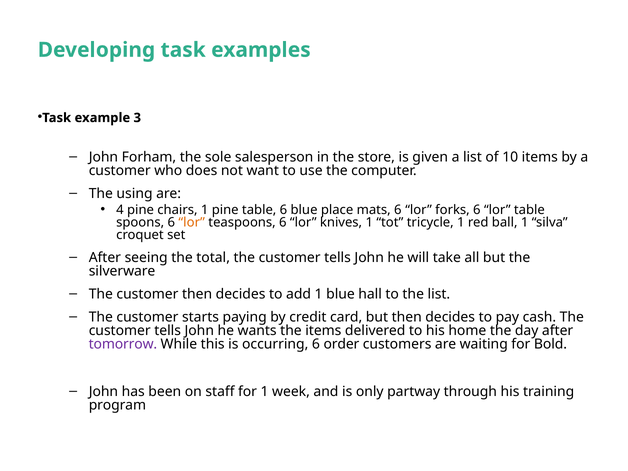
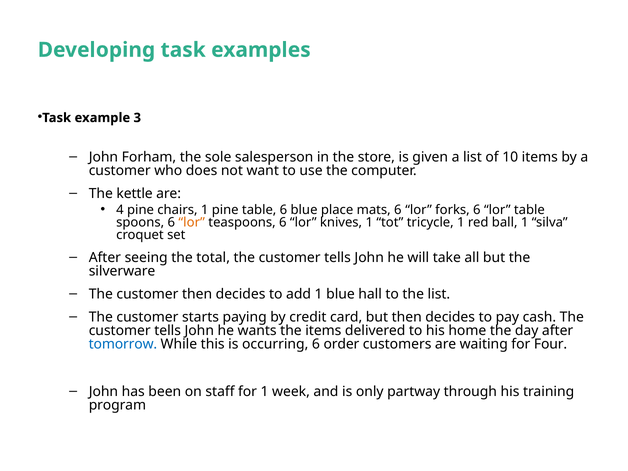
using: using -> kettle (135, 193)
tomorrow colour: purple -> blue (123, 344)
Bold: Bold -> Four (551, 344)
